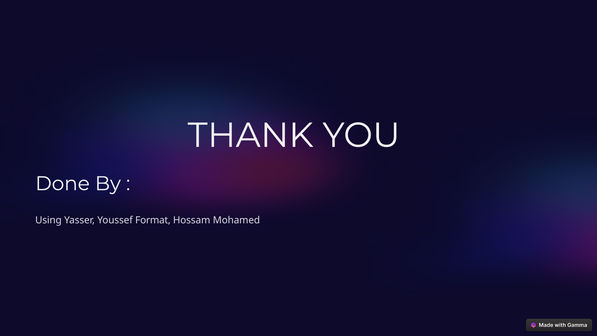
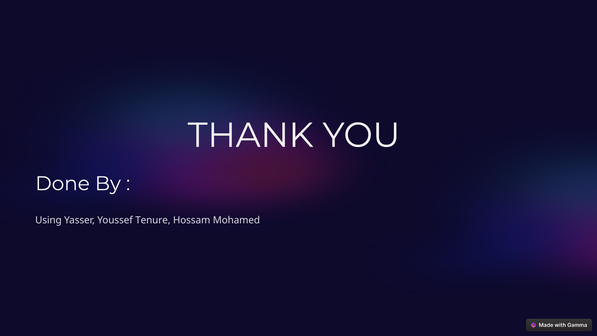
Format: Format -> Tenure (153, 220)
